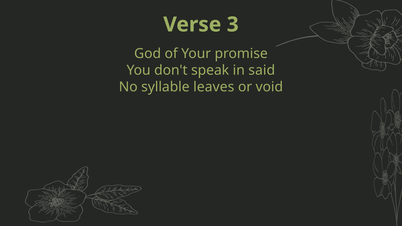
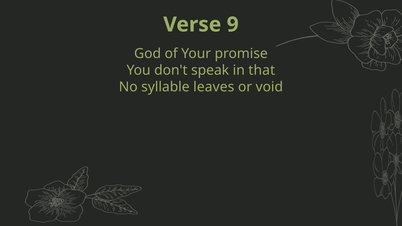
3: 3 -> 9 (233, 25)
said: said -> that (262, 70)
